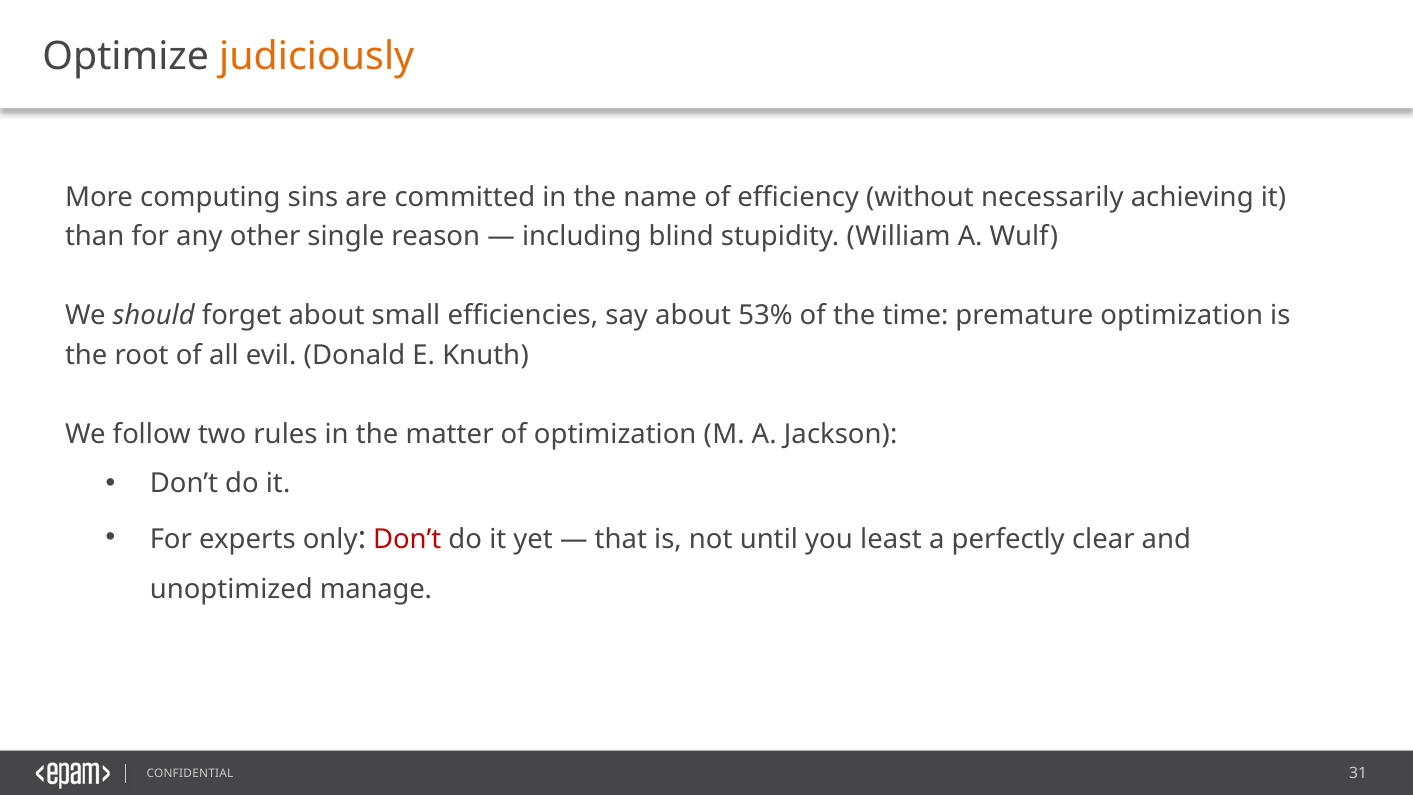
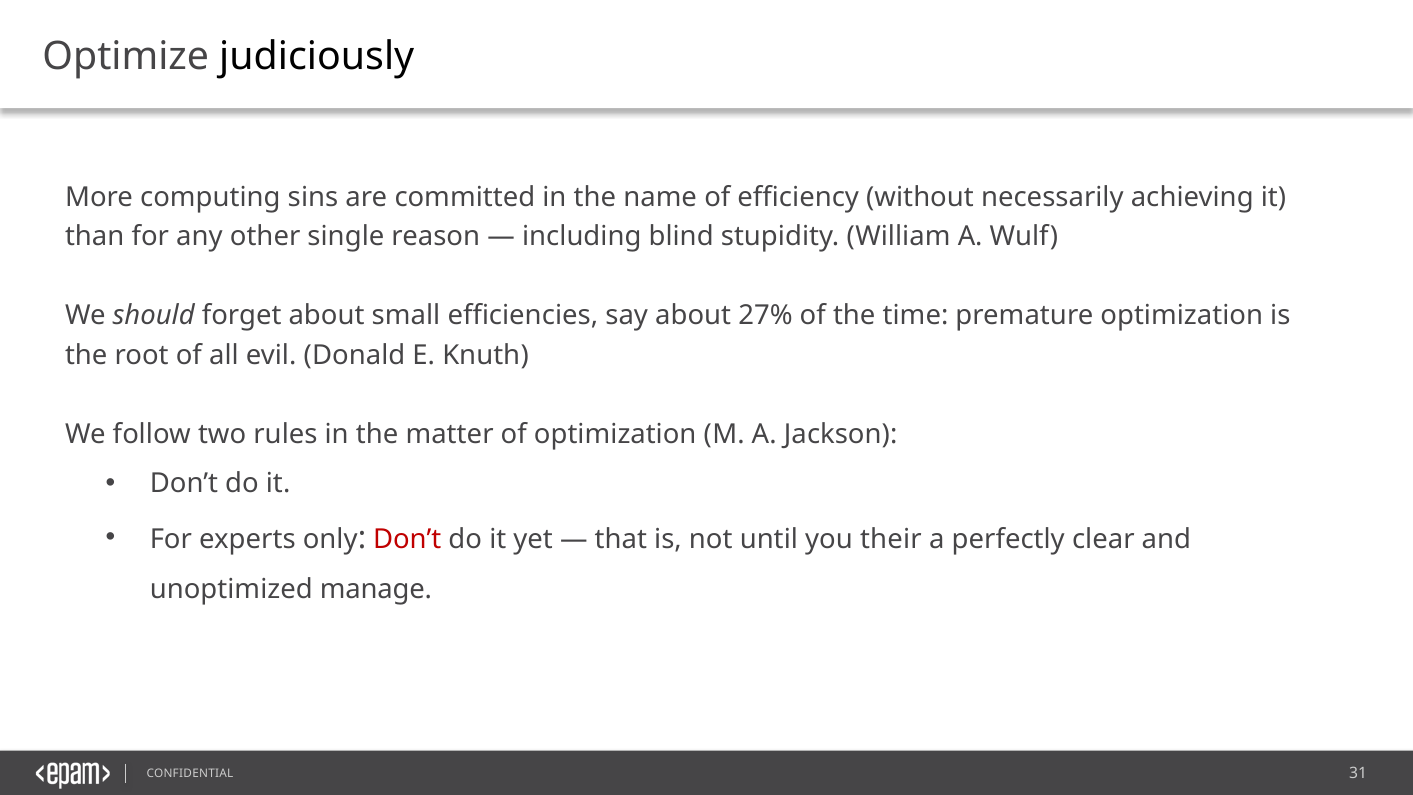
judiciously colour: orange -> black (317, 57)
53%: 53% -> 27% (765, 316)
least: least -> their (891, 539)
